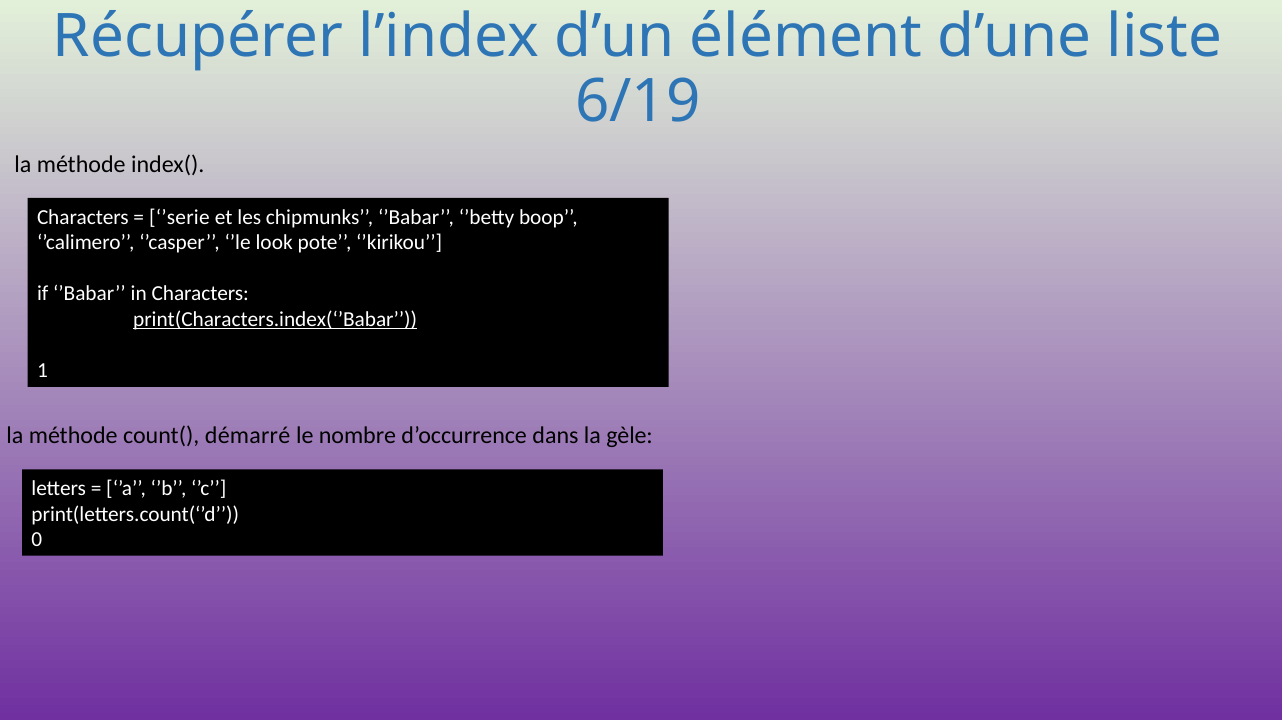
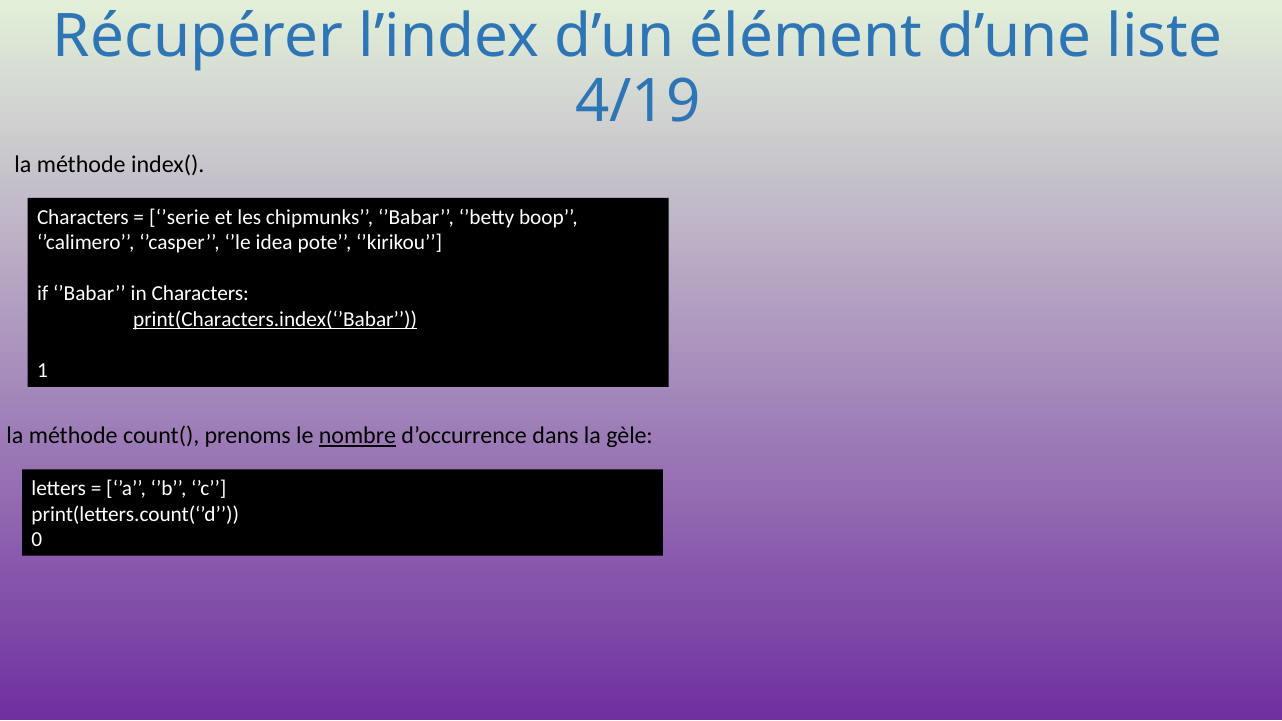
6/19: 6/19 -> 4/19 (638, 102)
look: look -> idea (274, 243)
démarré: démarré -> prenoms (248, 436)
nombre underline: none -> present (357, 436)
